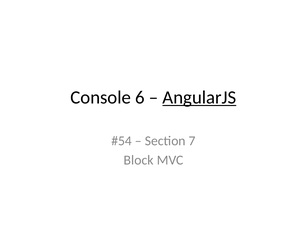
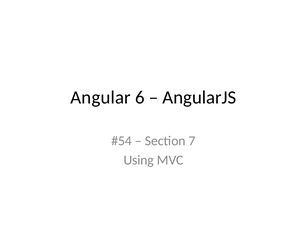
Console: Console -> Angular (101, 98)
AngularJS underline: present -> none (199, 98)
Block: Block -> Using (139, 160)
